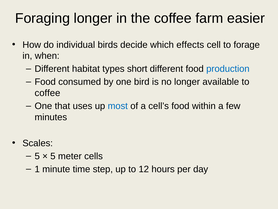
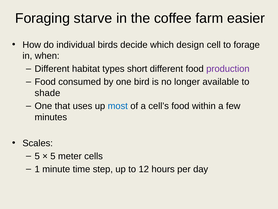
Foraging longer: longer -> starve (93, 18)
effects: effects -> design (190, 45)
production colour: blue -> purple (228, 69)
coffee: coffee -> shade (47, 93)
